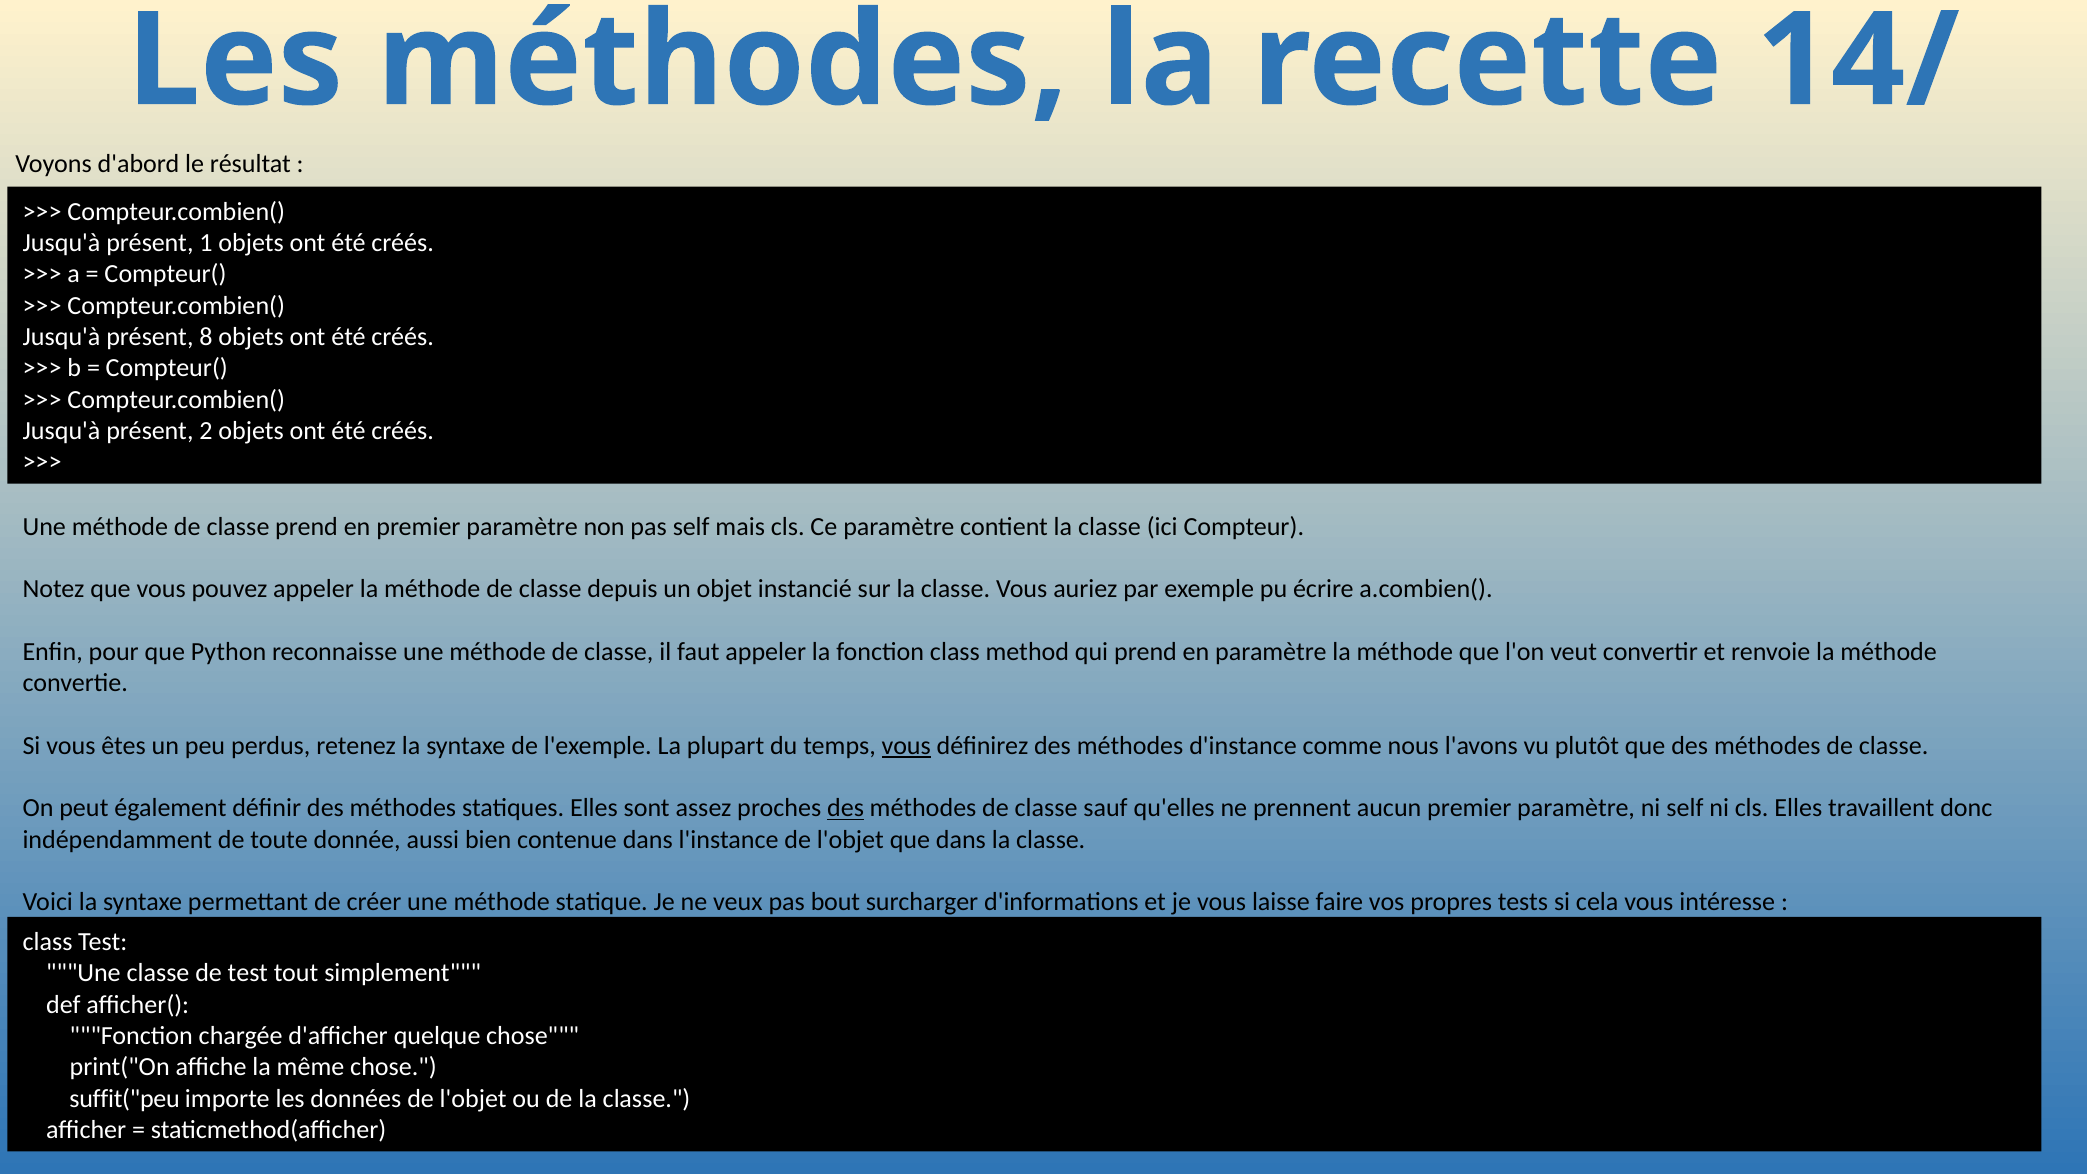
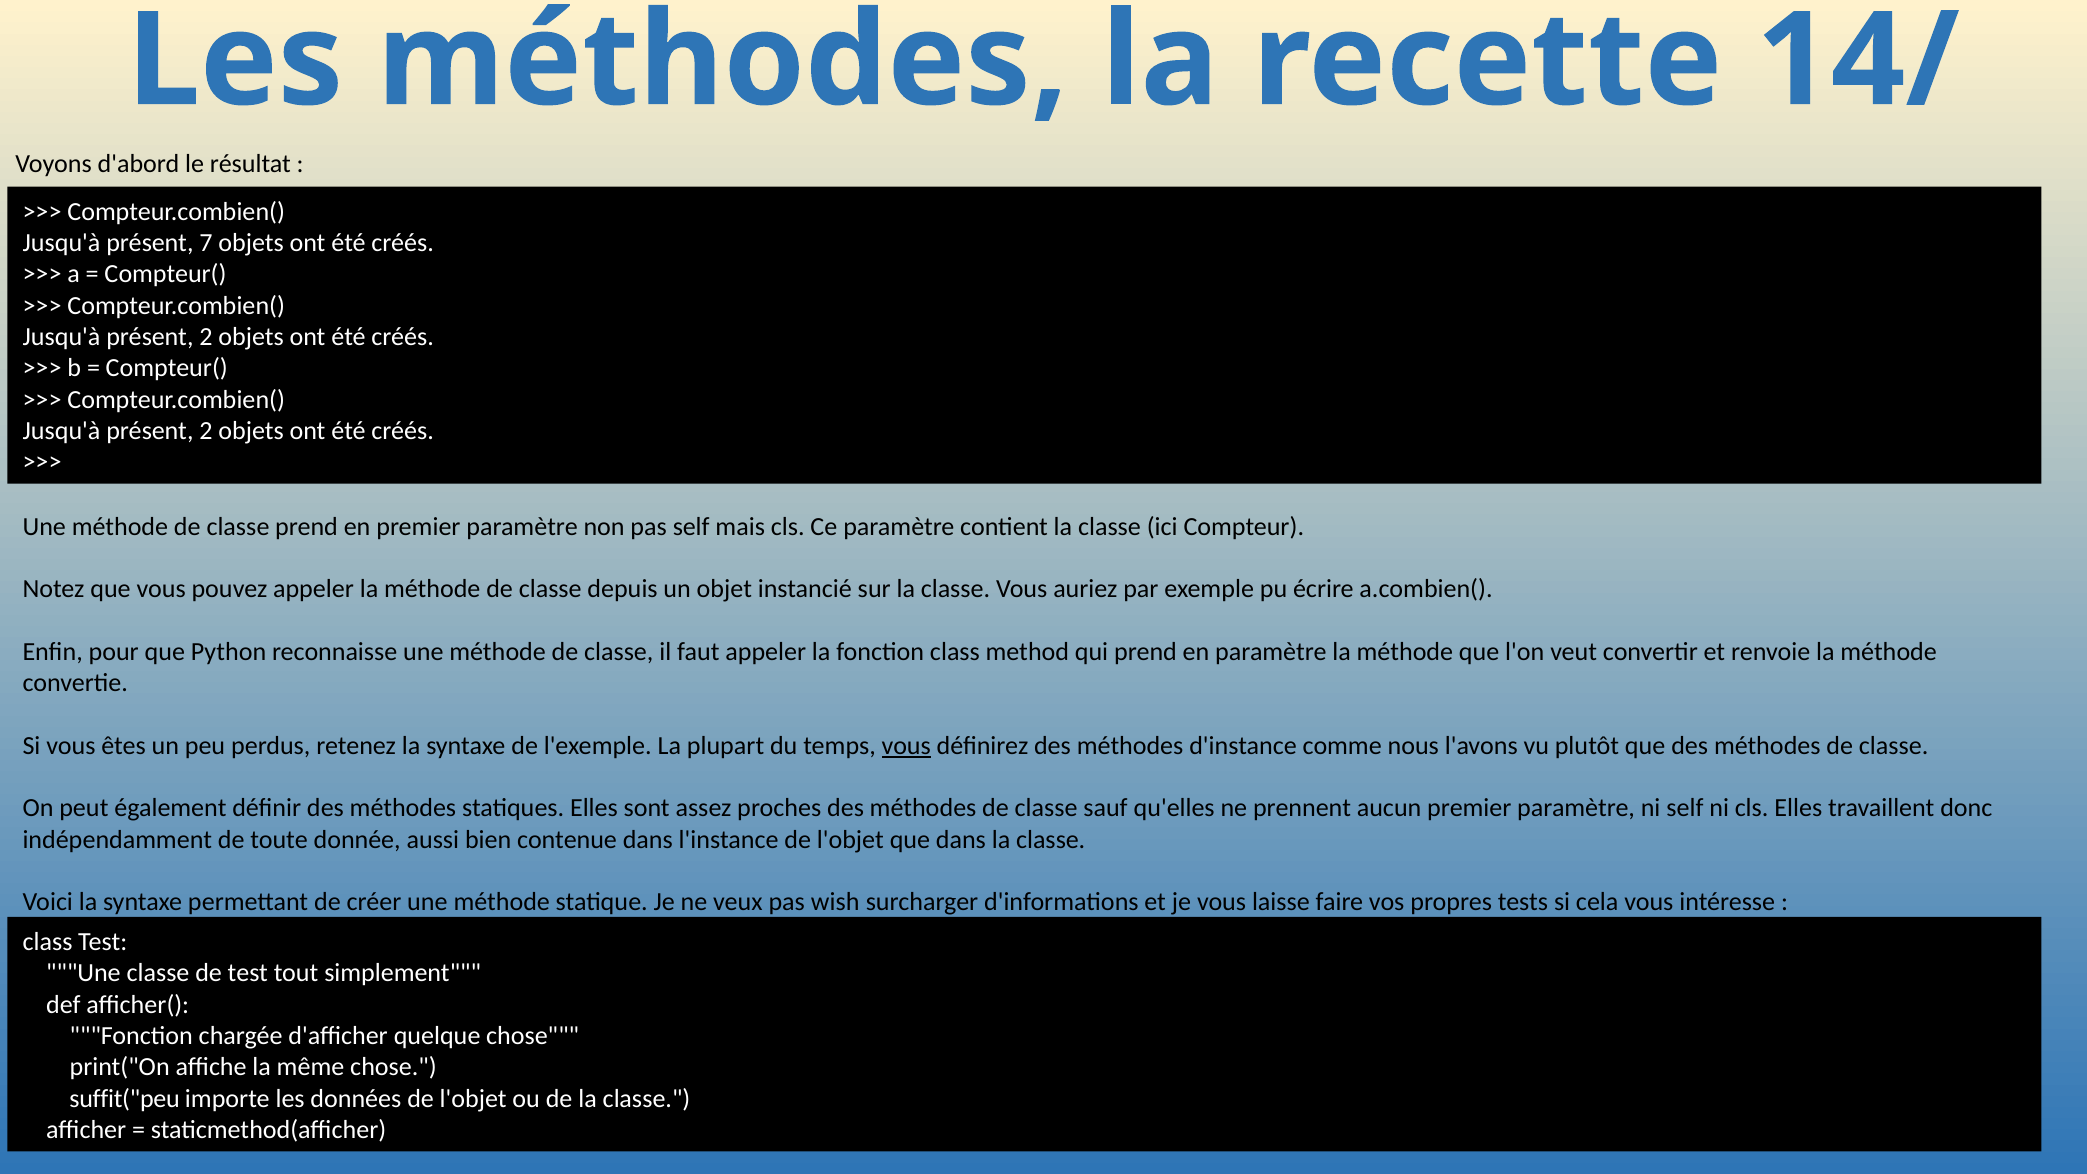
1: 1 -> 7 (206, 243)
8: 8 -> 2 (206, 337)
des underline: present -> none (846, 808)
bout: bout -> wish (835, 902)
